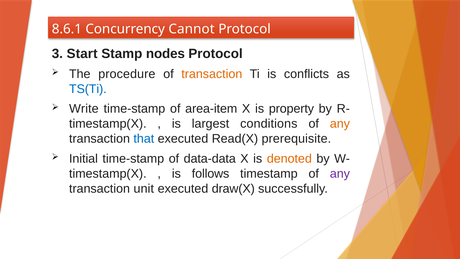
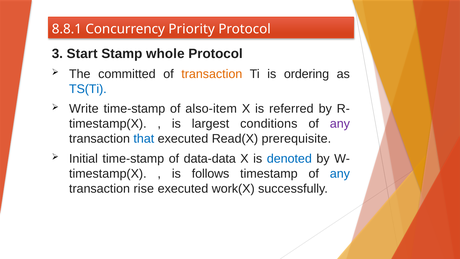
8.6.1: 8.6.1 -> 8.8.1 (67, 29)
Cannot: Cannot -> Priority (192, 29)
nodes: nodes -> whole (165, 54)
procedure: procedure -> committed (127, 74)
conflicts: conflicts -> ordering (307, 74)
area-item: area-item -> also-item (211, 109)
property: property -> referred (291, 109)
any colour: orange -> purple (340, 124)
denoted colour: orange -> blue (289, 158)
any colour: purple -> blue (340, 173)
unit: unit -> rise (144, 188)
draw(X: draw(X -> work(X (233, 188)
